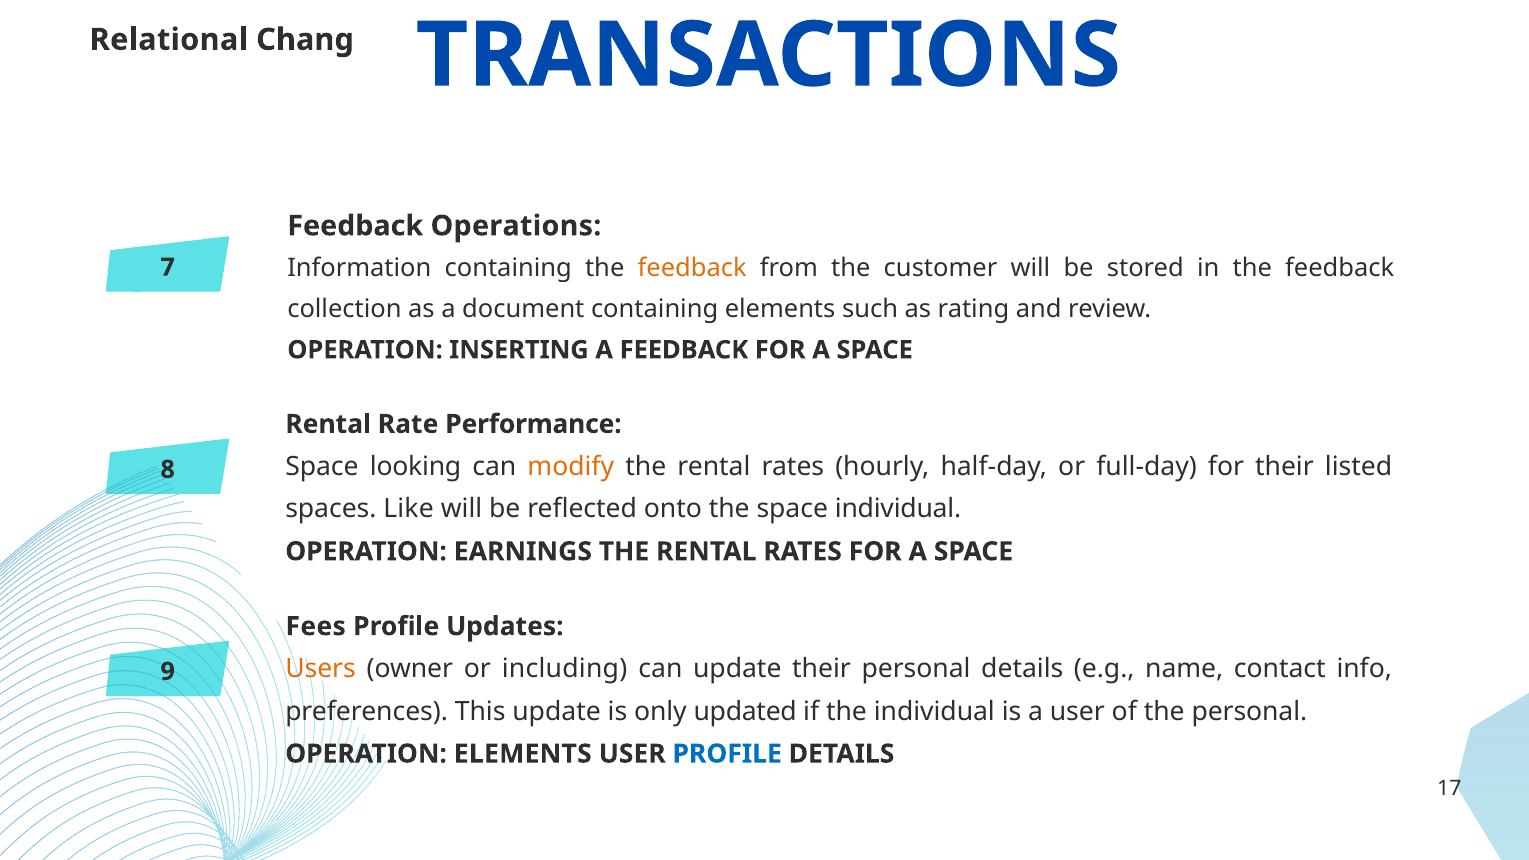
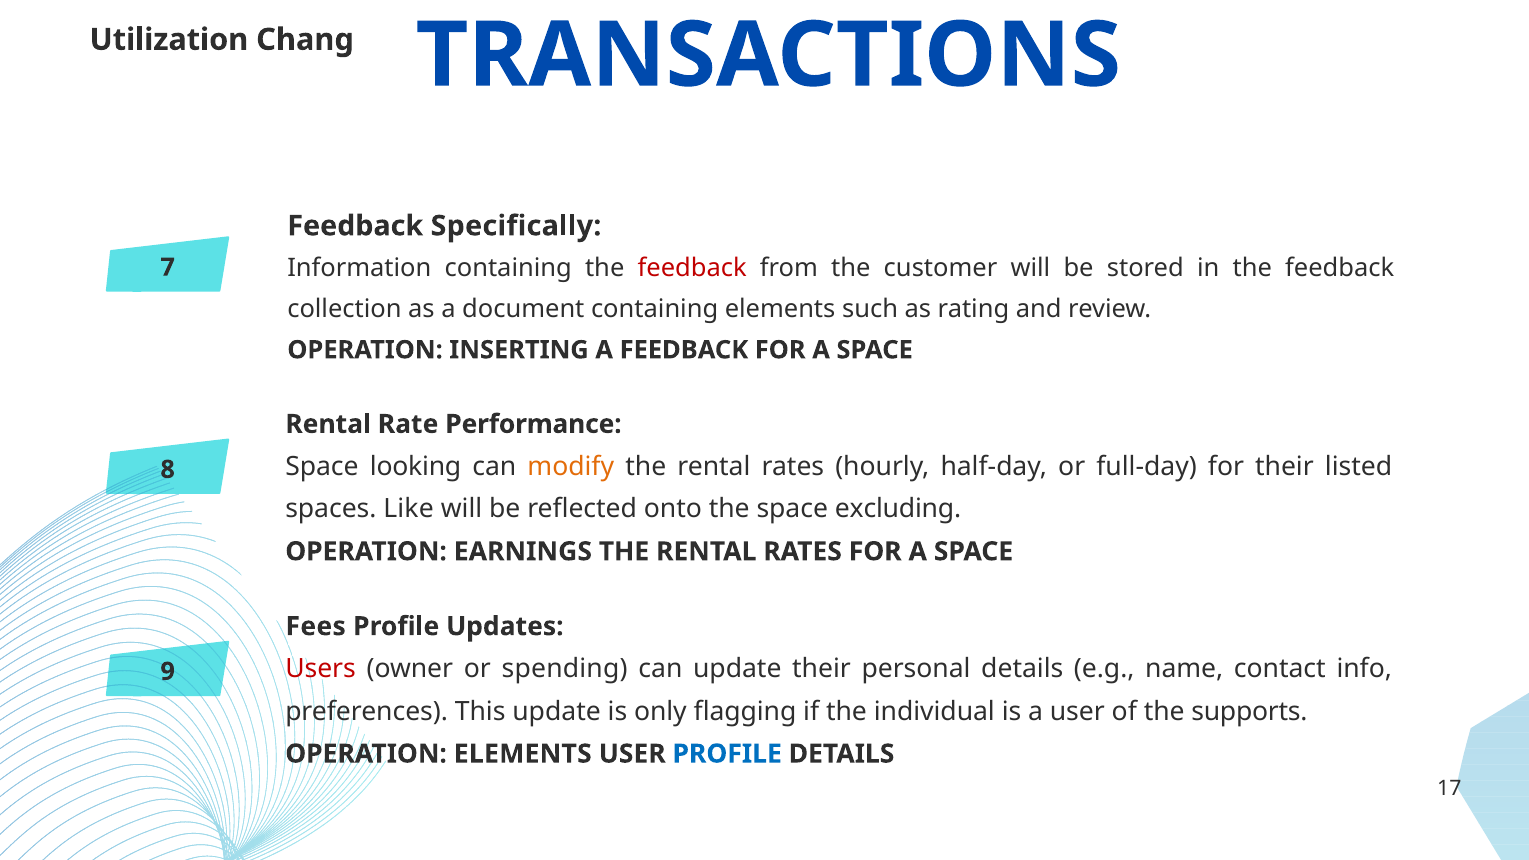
Relational: Relational -> Utilization (169, 40)
Operations: Operations -> Specifically (516, 226)
feedback colour: orange -> red (692, 268)
space individual: individual -> excluding (898, 509)
Users colour: orange -> red (321, 669)
including: including -> spending (565, 669)
updated: updated -> flagging (745, 711)
the personal: personal -> supports (1249, 711)
